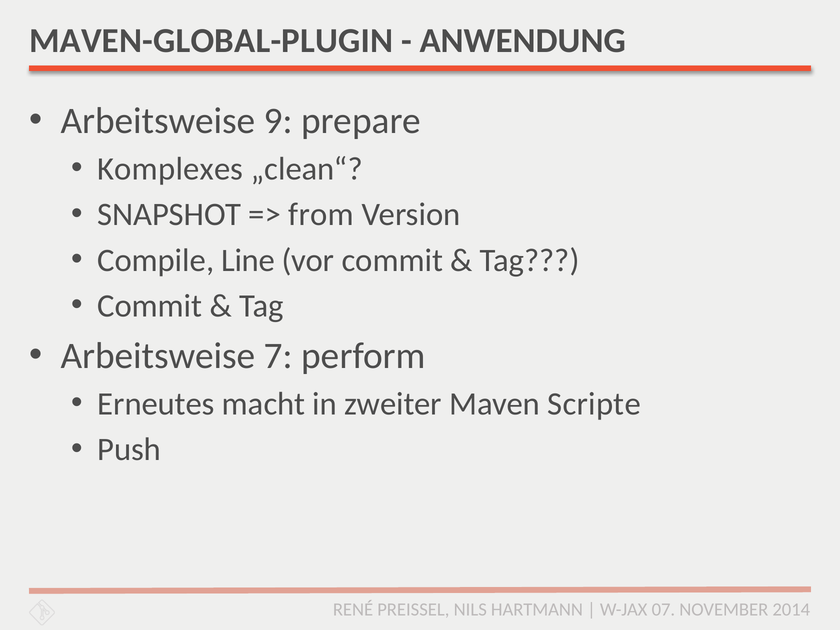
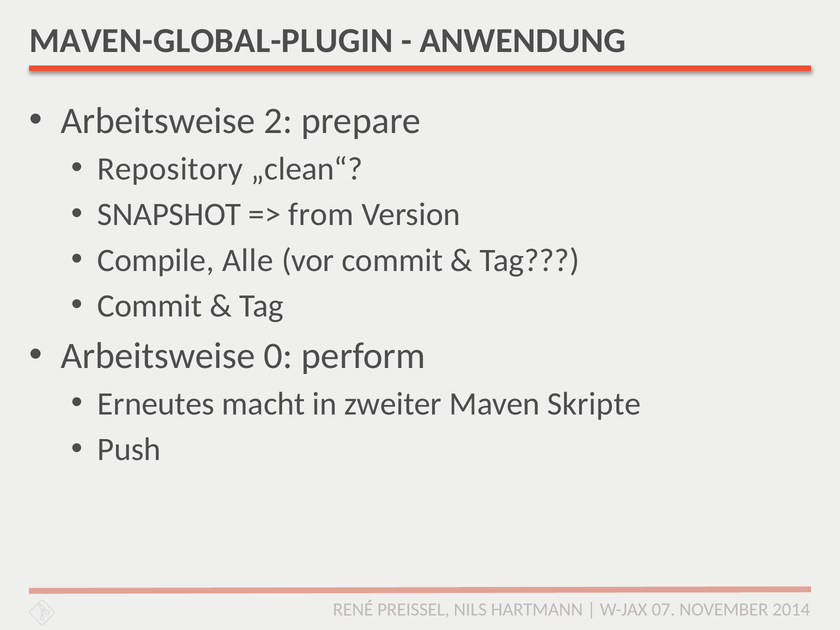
9: 9 -> 2 (278, 121)
Komplexes: Komplexes -> Repository (170, 169)
Line: Line -> Alle (248, 260)
7: 7 -> 0 (278, 356)
Scripte: Scripte -> Skripte (594, 404)
